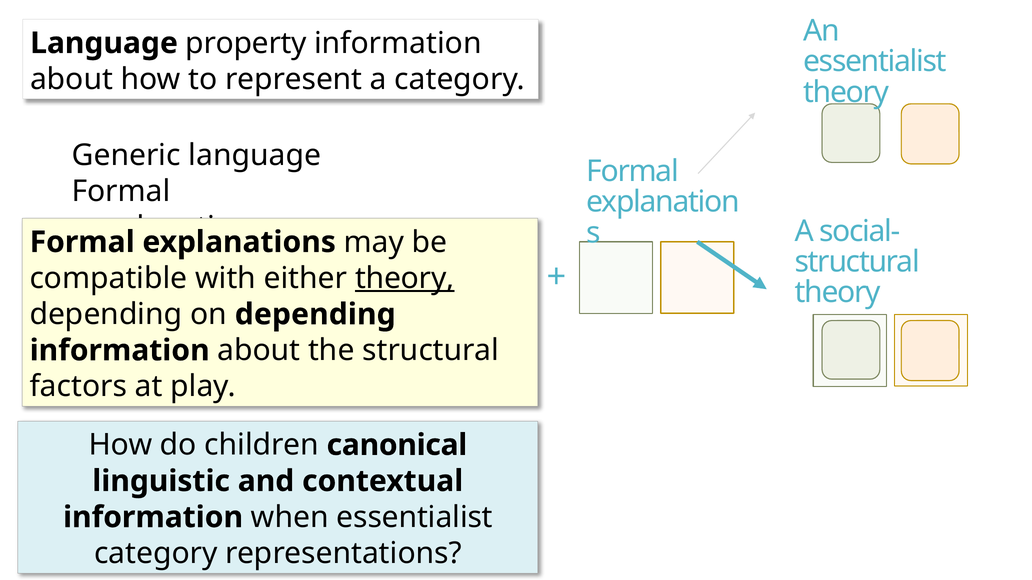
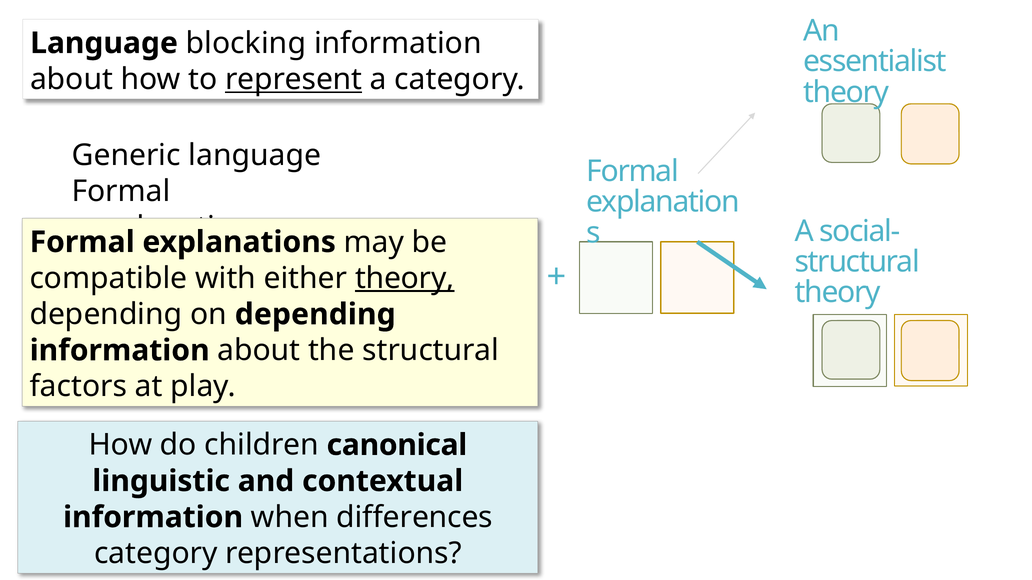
property: property -> blocking (246, 43)
represent underline: none -> present (294, 79)
when essentialist: essentialist -> differences (415, 518)
